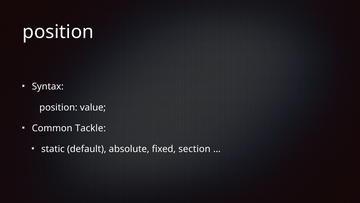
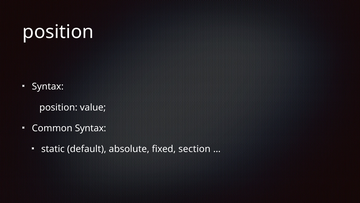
Common Tackle: Tackle -> Syntax (91, 128)
